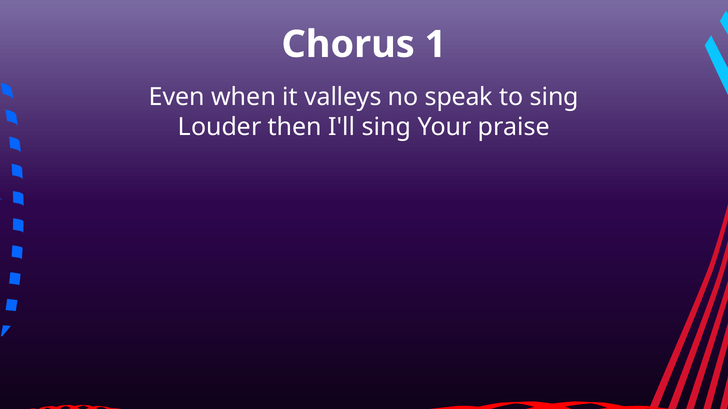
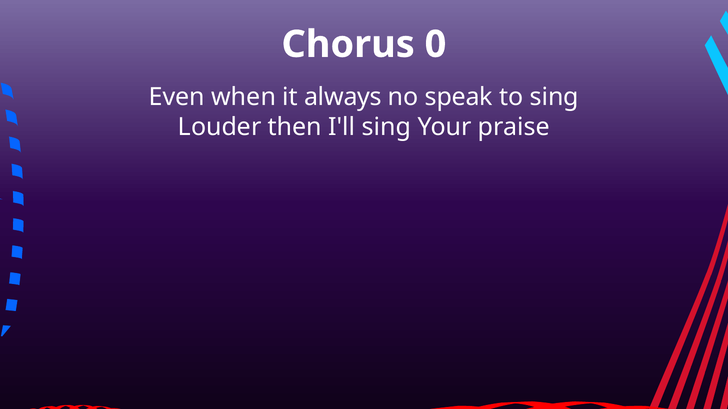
1: 1 -> 0 (435, 44)
valleys: valleys -> always (343, 97)
